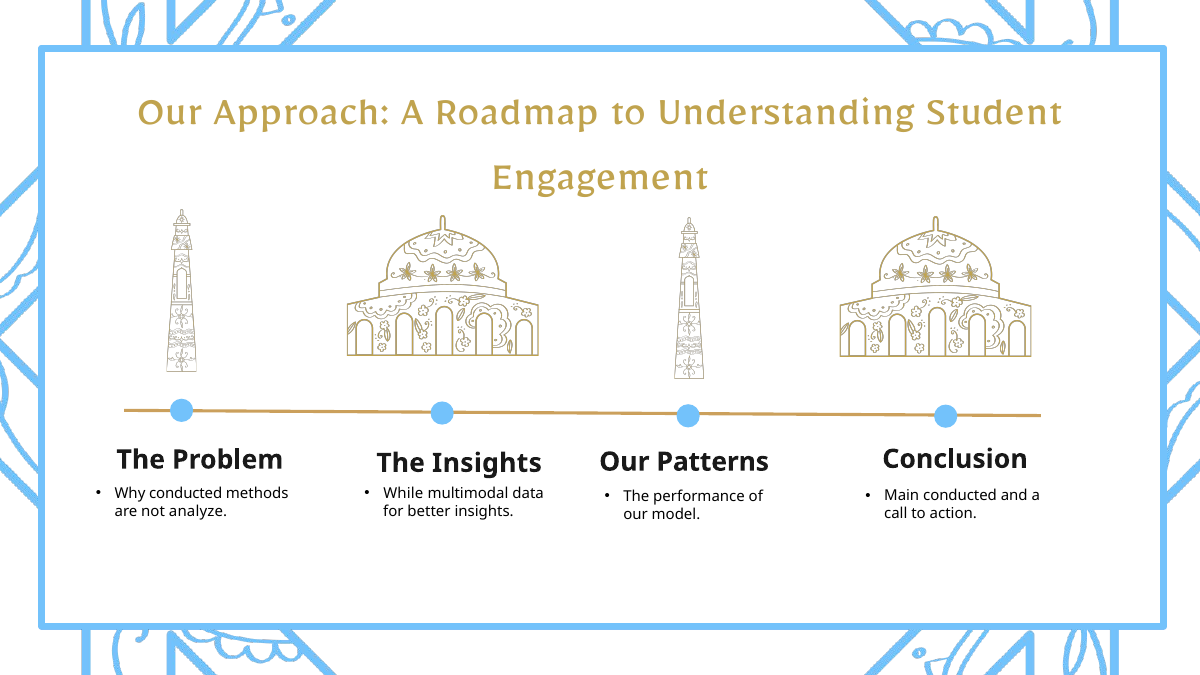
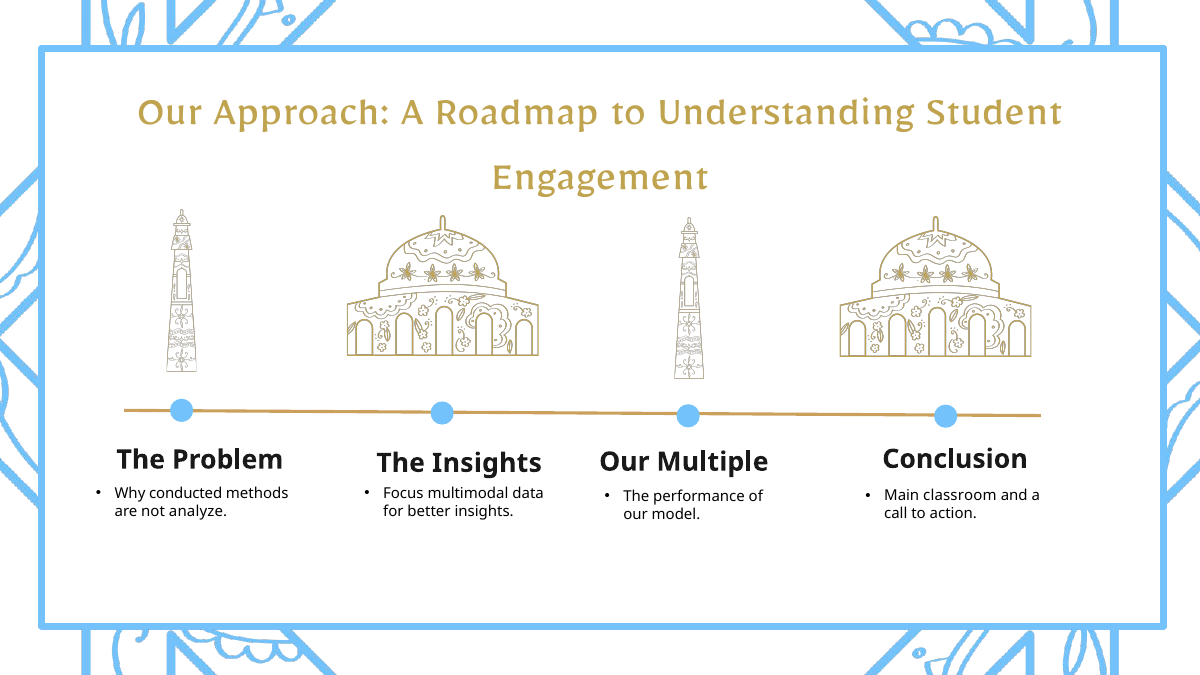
Patterns: Patterns -> Multiple (713, 462)
While: While -> Focus (403, 494)
Main conducted: conducted -> classroom (960, 496)
